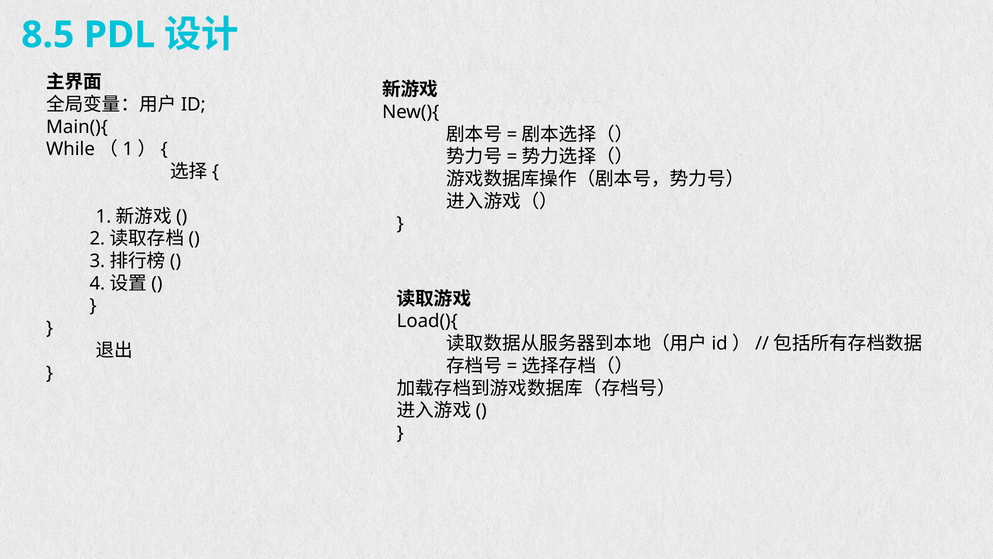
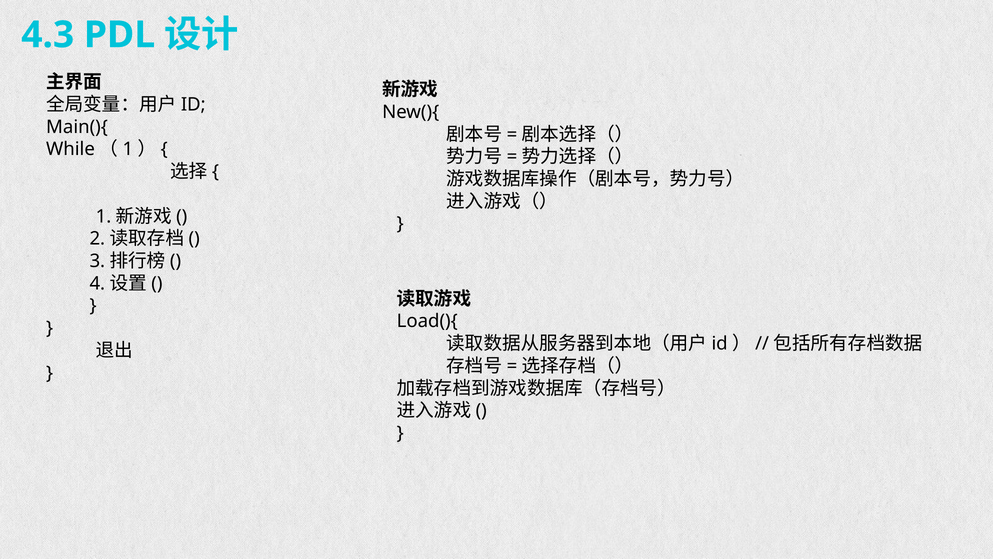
8.5: 8.5 -> 4.3 (48, 35)
